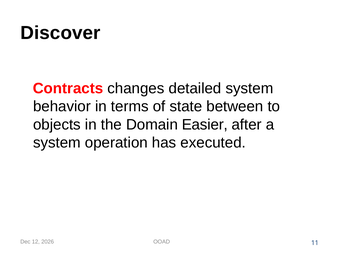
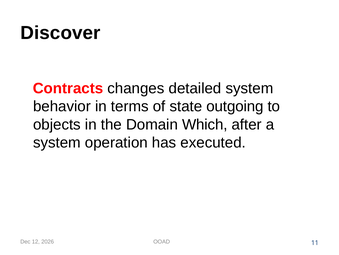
between: between -> outgoing (235, 106)
Easier: Easier -> Which (205, 124)
